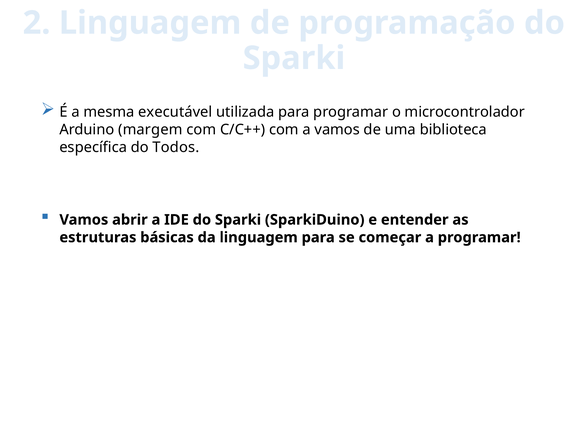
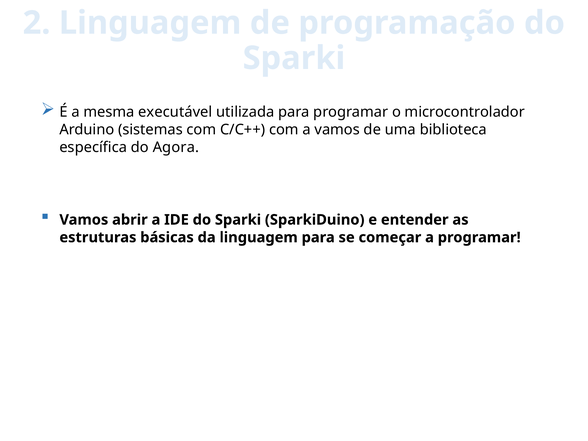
margem: margem -> sistemas (150, 130)
Todos: Todos -> Agora (176, 147)
